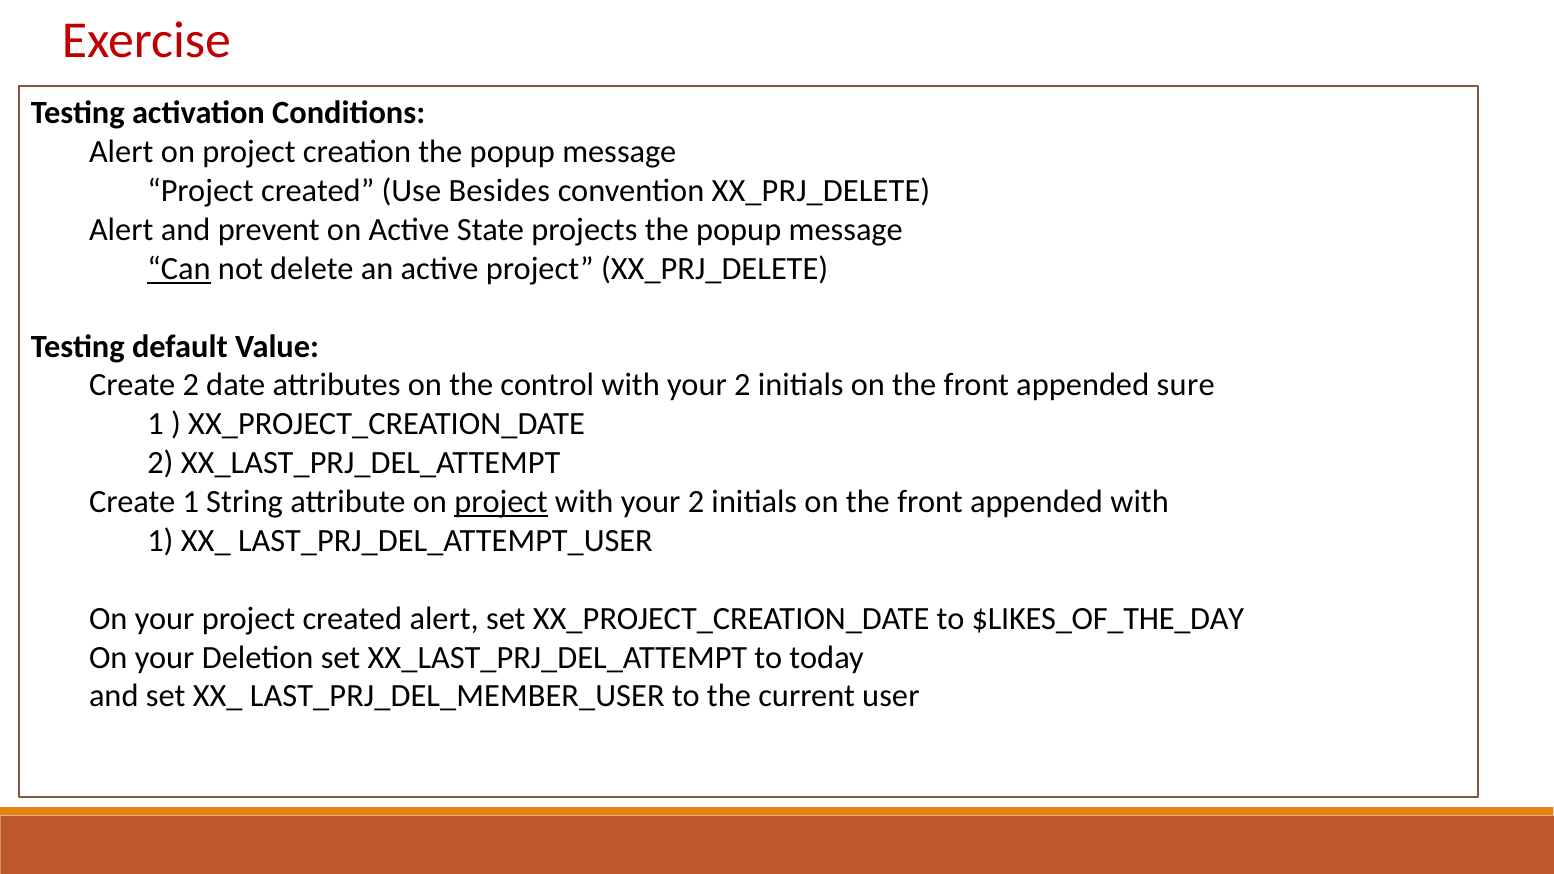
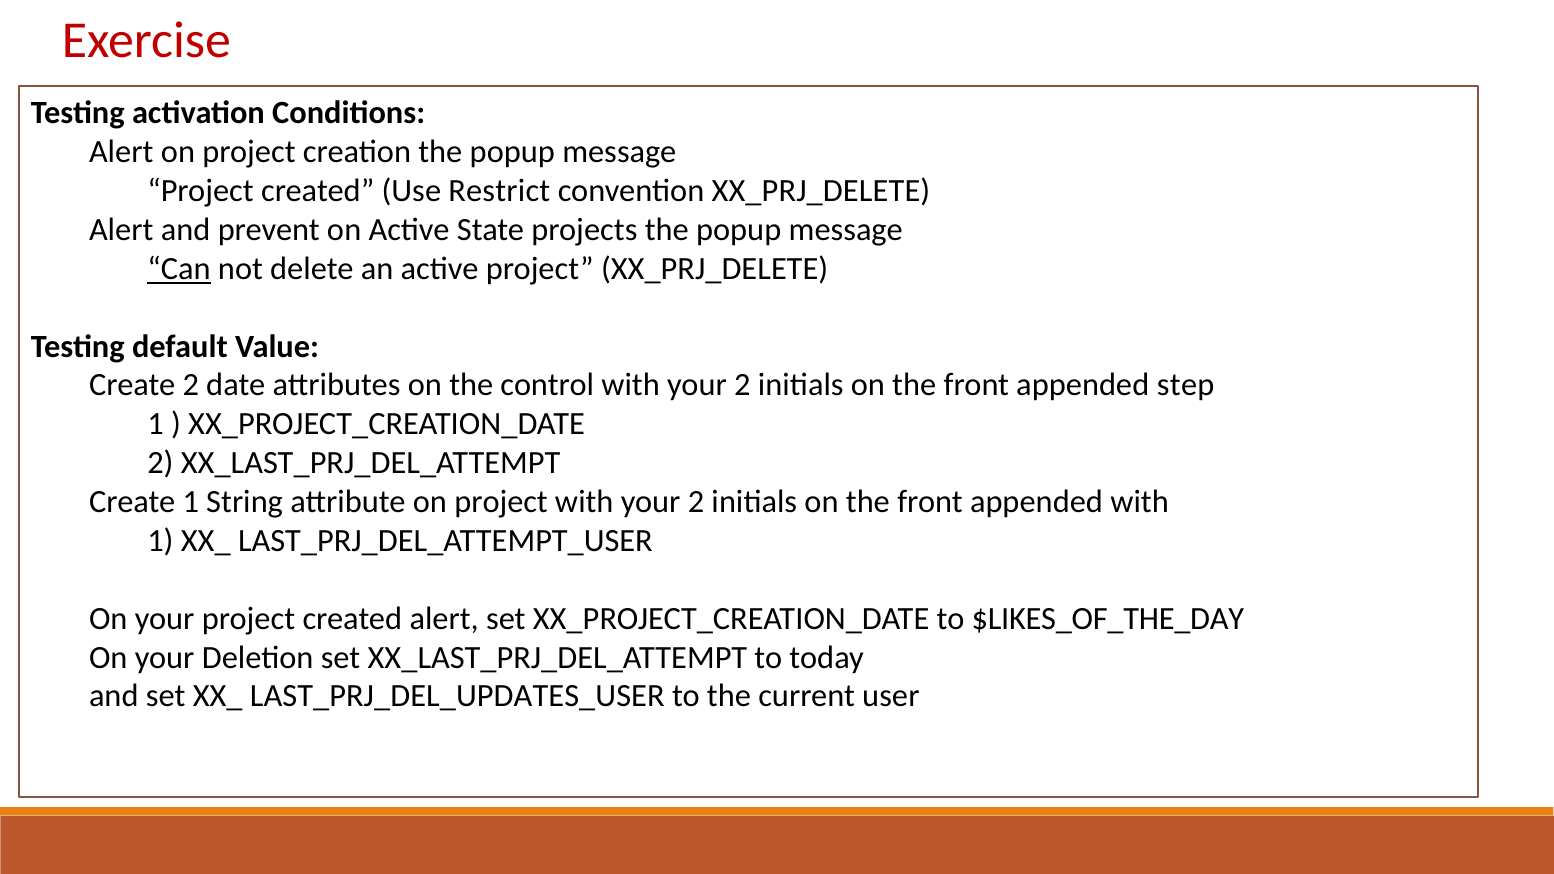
Besides: Besides -> Restrict (499, 191)
sure: sure -> step (1186, 385)
project underline: present -> none (501, 502)
LAST_PRJ_DEL_MEMBER_USER: LAST_PRJ_DEL_MEMBER_USER -> LAST_PRJ_DEL_UPDATES_USER (457, 696)
